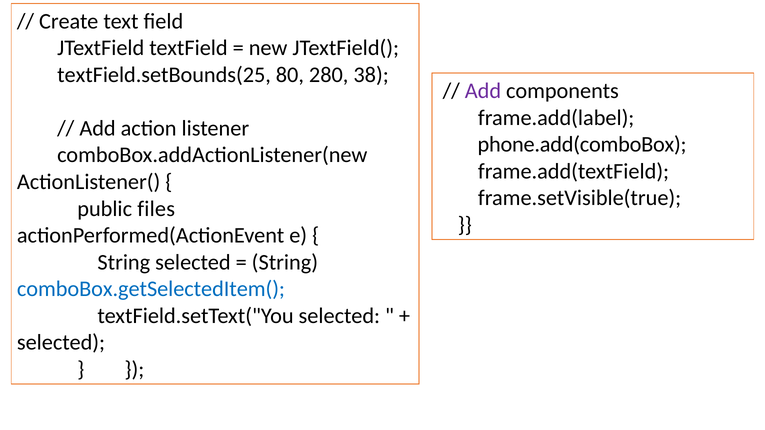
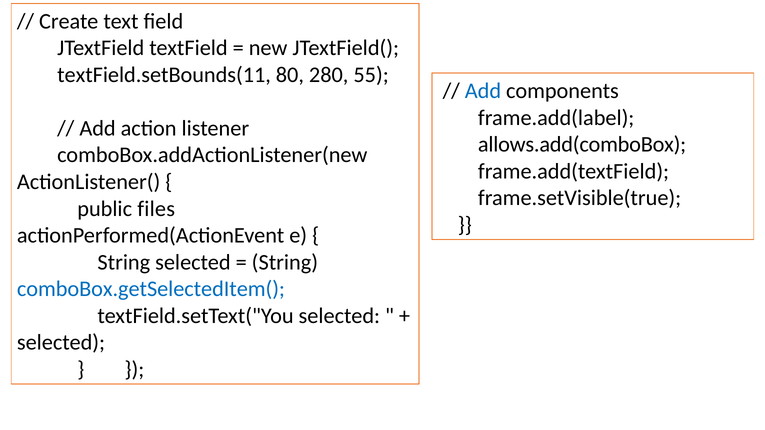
textField.setBounds(25: textField.setBounds(25 -> textField.setBounds(11 (164, 75)
38: 38 -> 55 (371, 75)
Add colour: purple -> blue (483, 91)
phone.add(comboBox: phone.add(comboBox -> allows.add(comboBox (582, 145)
